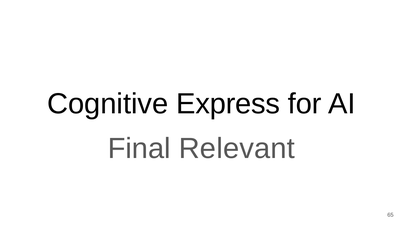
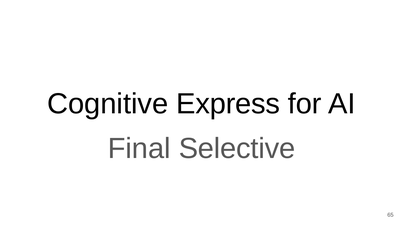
Relevant: Relevant -> Selective (237, 148)
